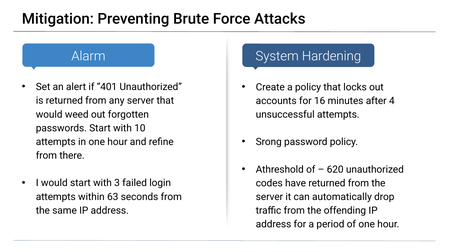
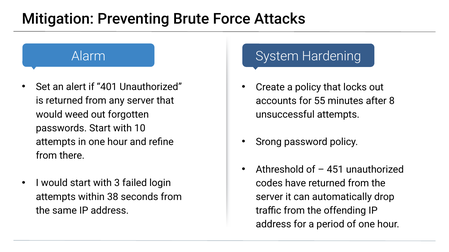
16: 16 -> 55 (320, 101)
4: 4 -> 8 (392, 101)
620: 620 -> 451 (335, 170)
63: 63 -> 38 (113, 197)
